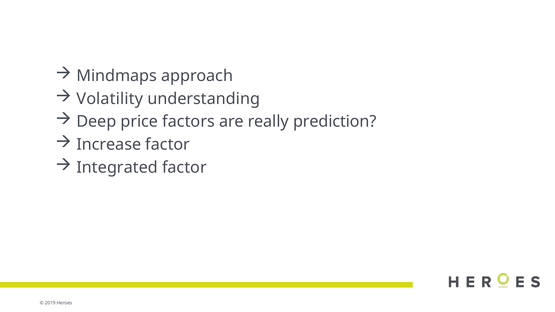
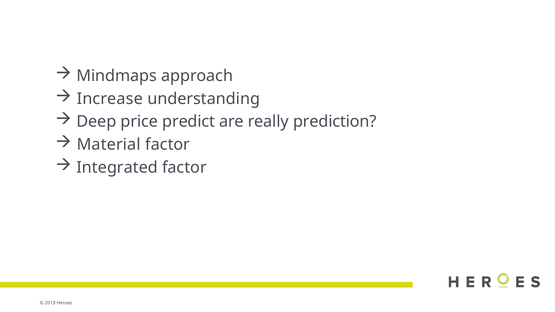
Volatility: Volatility -> Increase (110, 99)
factors: factors -> predict (189, 122)
Increase: Increase -> Material (109, 145)
